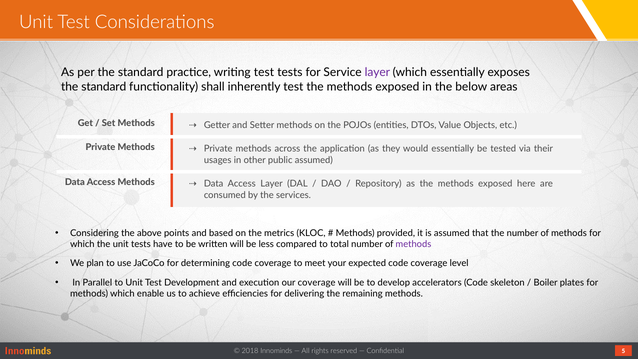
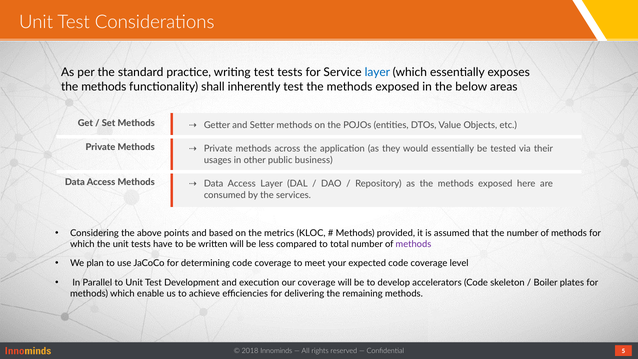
layer colour: purple -> blue (377, 72)
standard: standard -> methods (104, 87)
public assumed: assumed -> business (314, 160)
